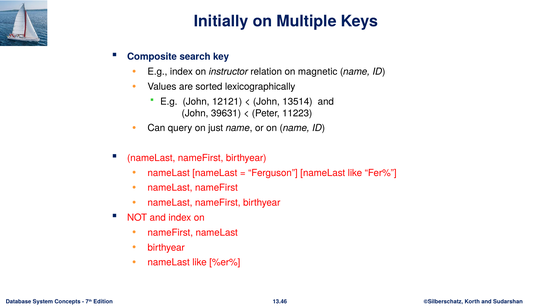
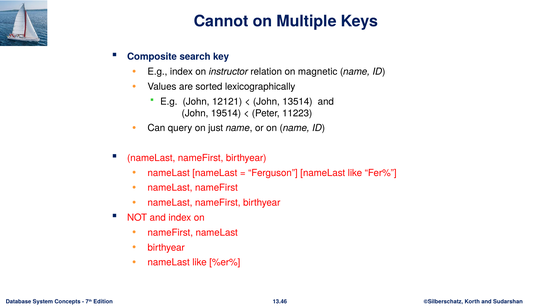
Initially: Initially -> Cannot (221, 21)
39631: 39631 -> 19514 (226, 113)
